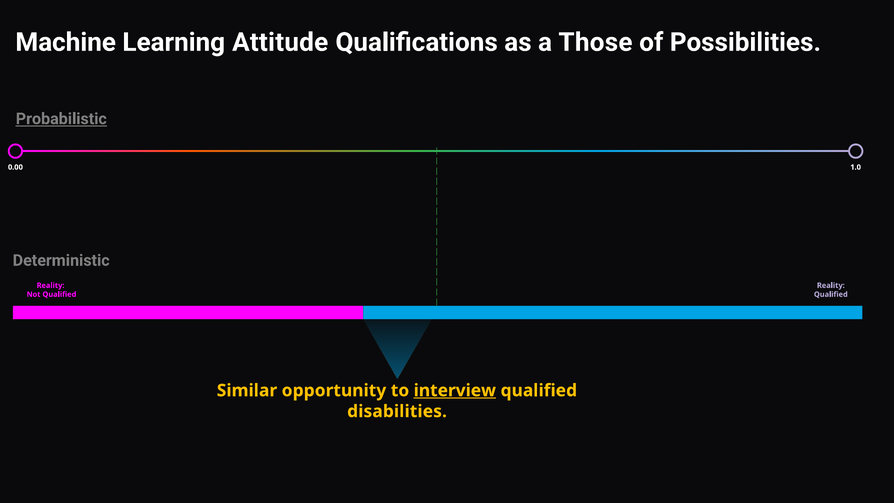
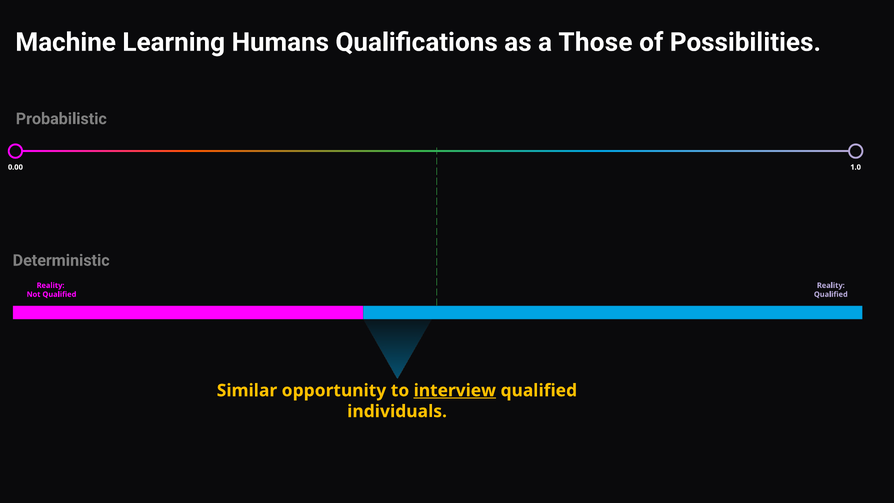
Attitude: Attitude -> Humans (280, 42)
Probabilistic underline: present -> none (61, 119)
disabilities: disabilities -> individuals (397, 411)
